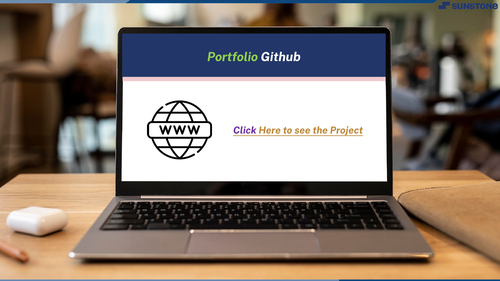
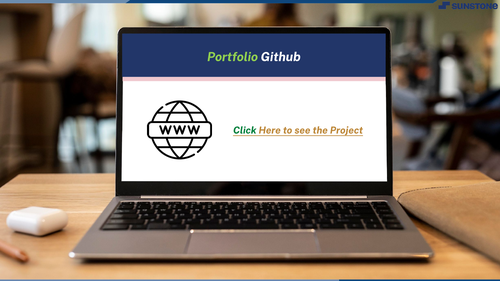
Click colour: purple -> green (245, 130)
